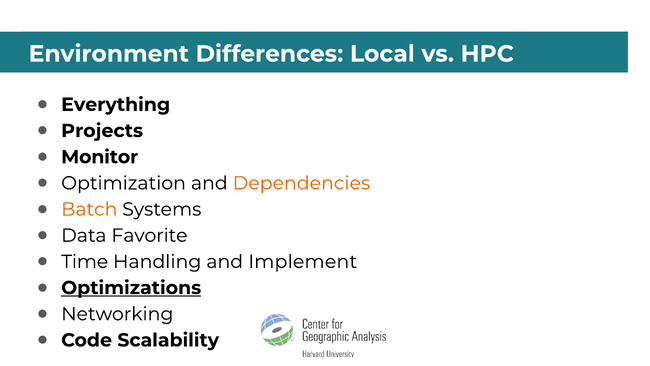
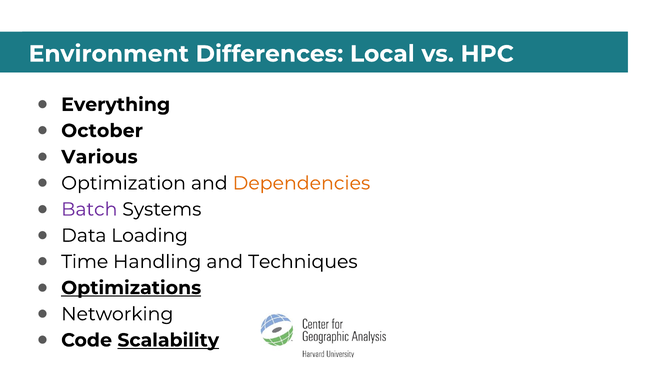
Projects: Projects -> October (102, 131)
Monitor: Monitor -> Various (99, 157)
Batch colour: orange -> purple (89, 209)
Favorite: Favorite -> Loading (150, 235)
Implement: Implement -> Techniques (303, 261)
Scalability underline: none -> present (168, 340)
